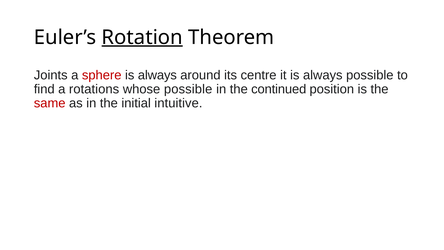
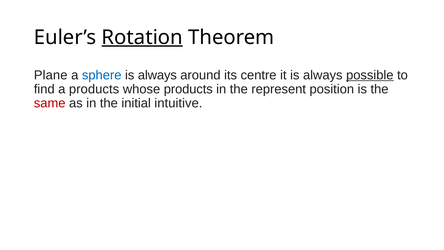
Joints: Joints -> Plane (51, 75)
sphere colour: red -> blue (102, 75)
possible underline: none -> present (370, 75)
a rotations: rotations -> products (94, 89)
whose possible: possible -> products (188, 89)
continued: continued -> represent (279, 89)
